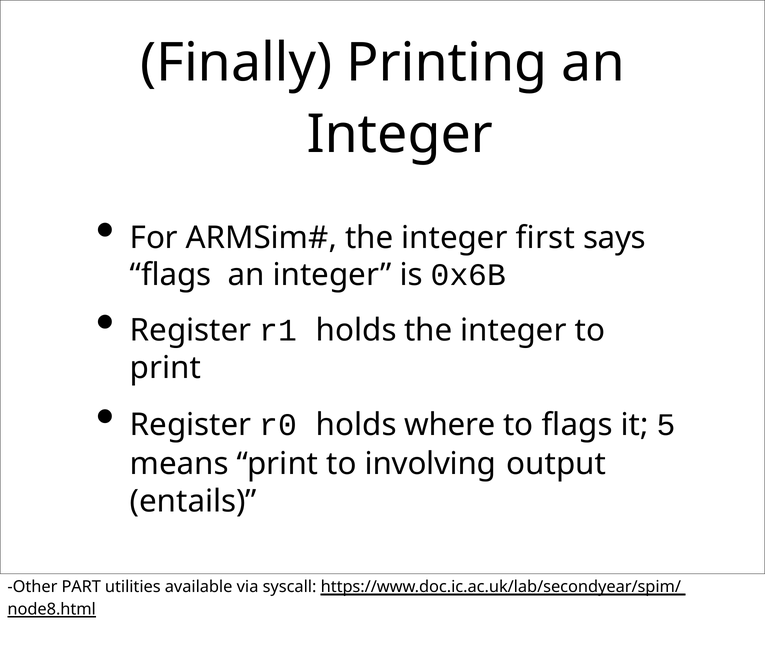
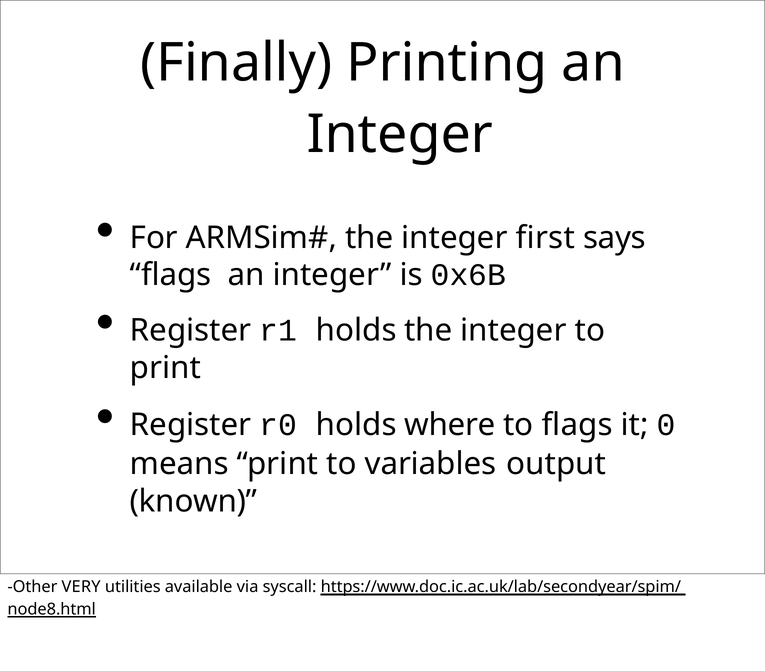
5: 5 -> 0 (666, 425)
involving: involving -> variables (430, 464)
entails: entails -> known (193, 501)
PART: PART -> VERY (81, 587)
